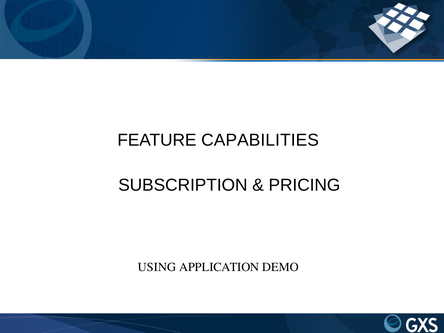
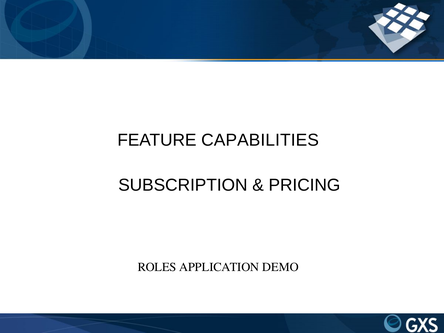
USING: USING -> ROLES (157, 267)
